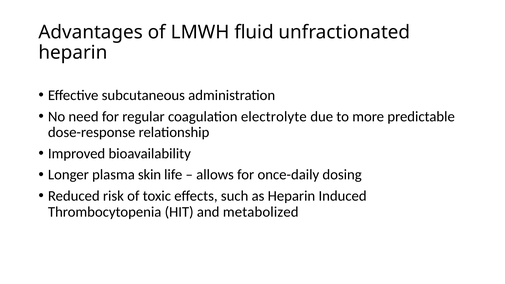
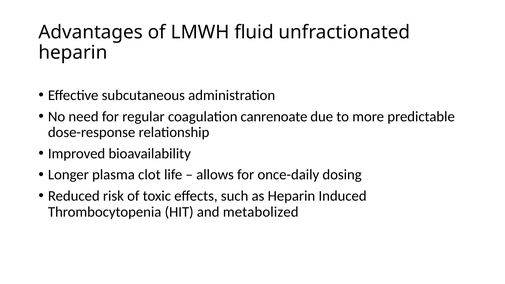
electrolyte: electrolyte -> canrenoate (274, 117)
skin: skin -> clot (149, 175)
